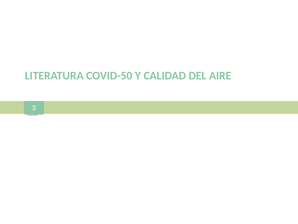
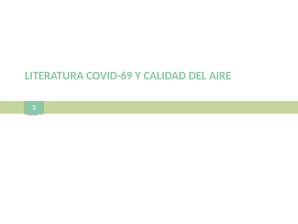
COVID-50: COVID-50 -> COVID-69 (109, 75)
